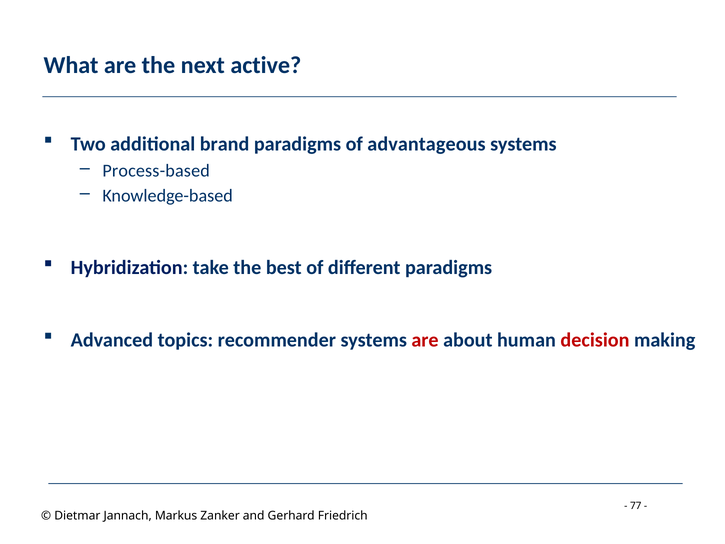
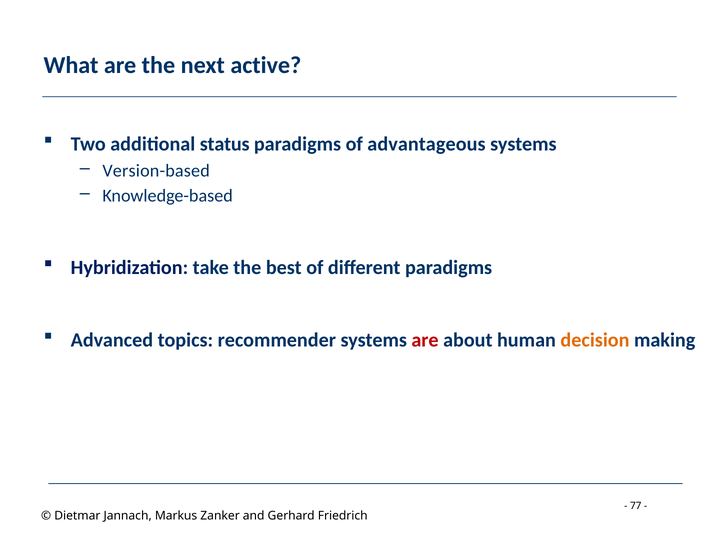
brand: brand -> status (225, 144)
Process-based: Process-based -> Version-based (156, 170)
decision colour: red -> orange (595, 340)
